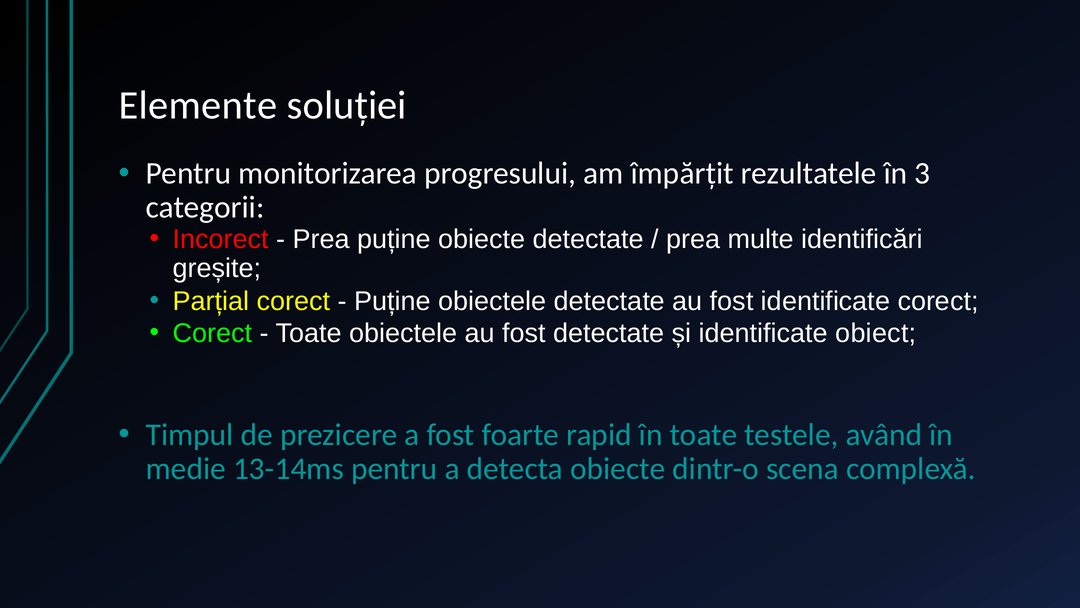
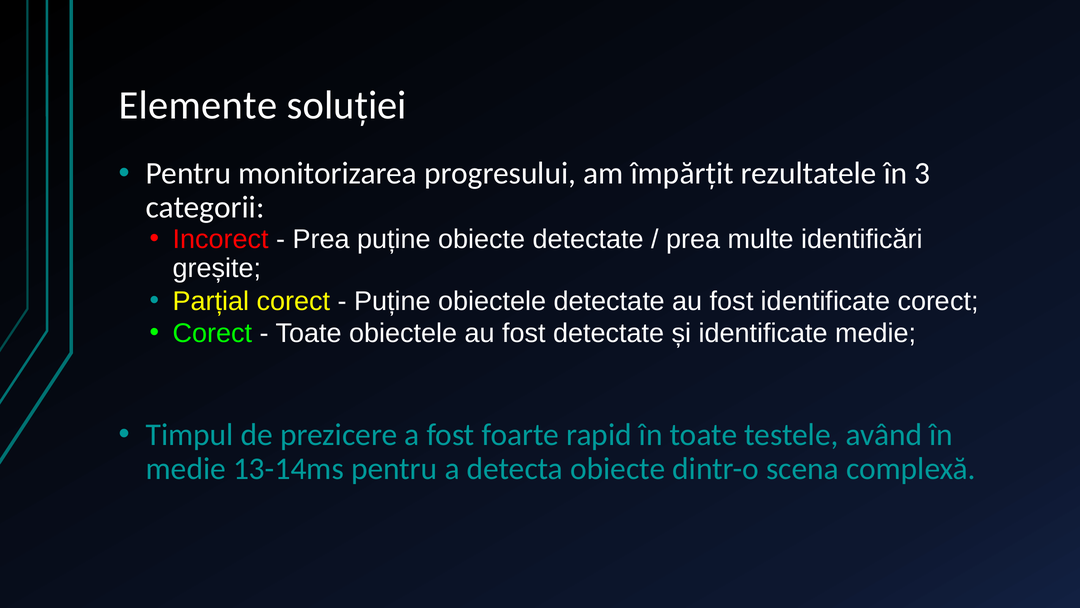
identificate obiect: obiect -> medie (876, 333)
